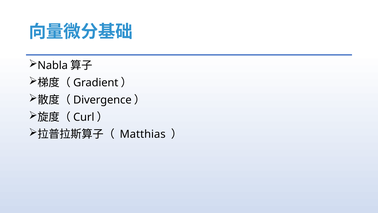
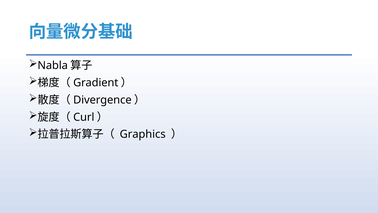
Matthias: Matthias -> Graphics (143, 134)
